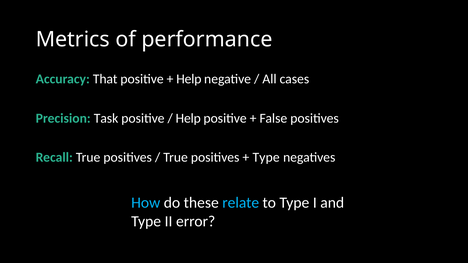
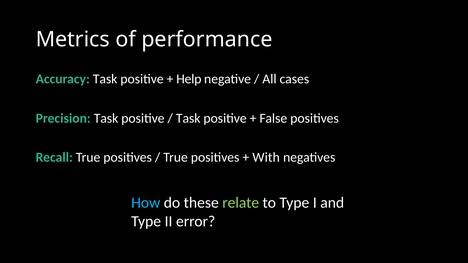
Accuracy That: That -> Task (105, 79)
Help: Help -> Task (188, 118)
Type: Type -> With (266, 158)
relate colour: light blue -> light green (241, 203)
